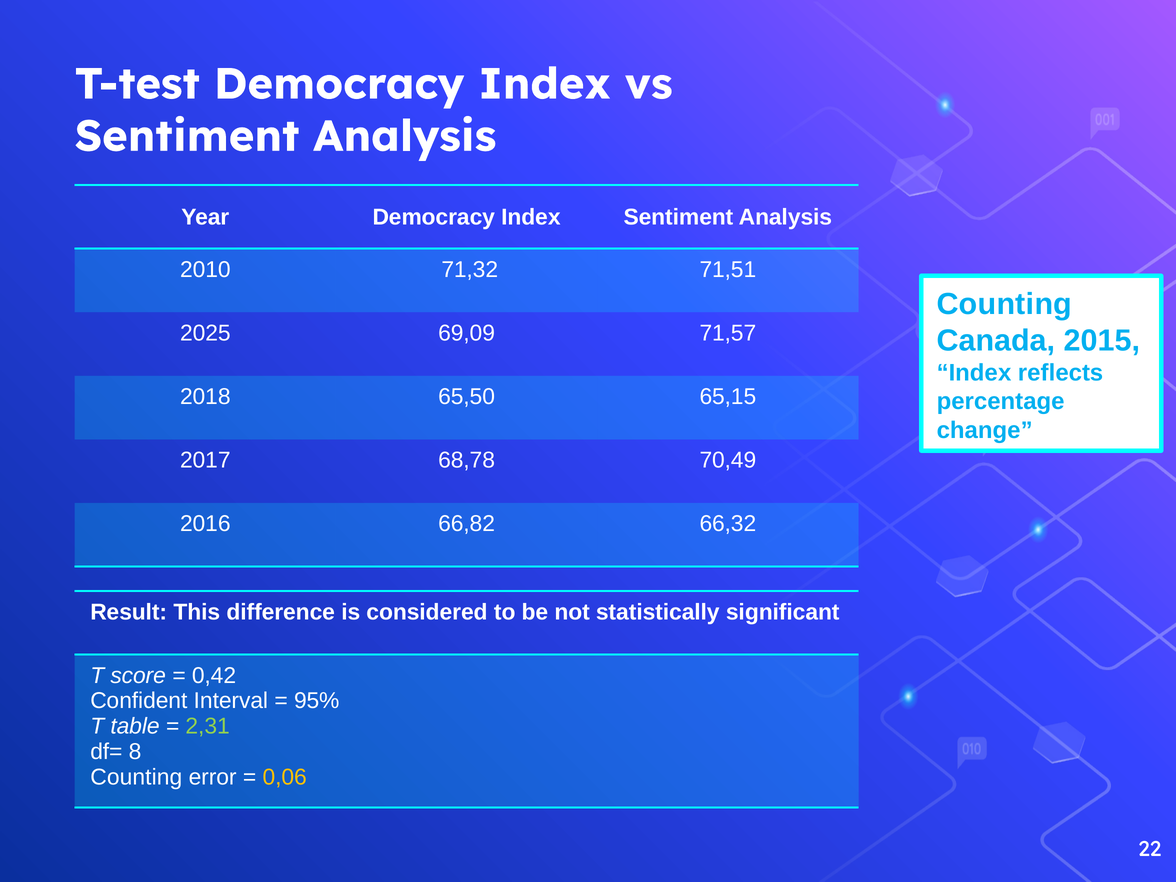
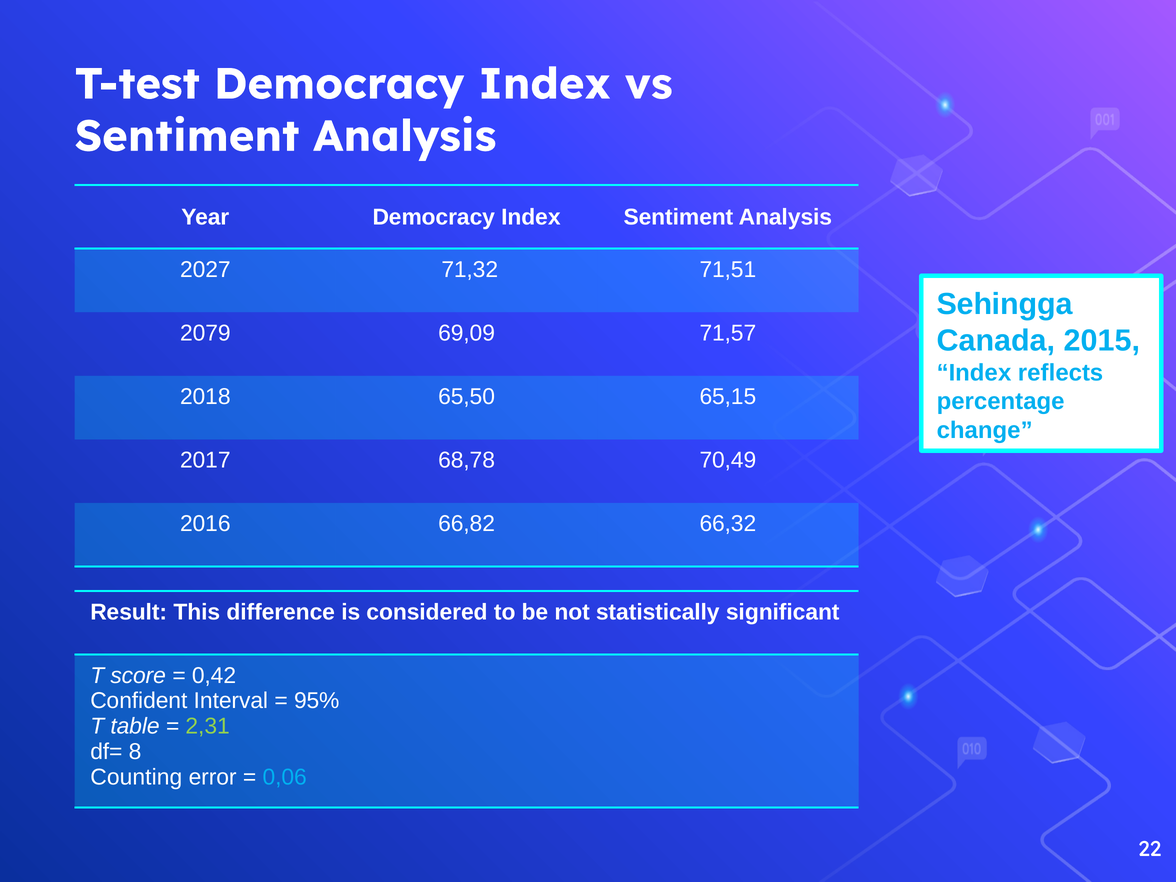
2010: 2010 -> 2027 (205, 270)
Counting: Counting -> Sehingga (1005, 304)
2025: 2025 -> 2079 (205, 333)
0,06 colour: yellow -> light blue (285, 777)
